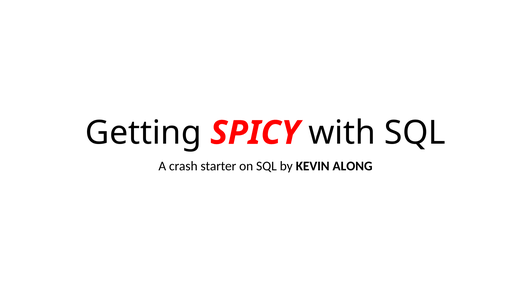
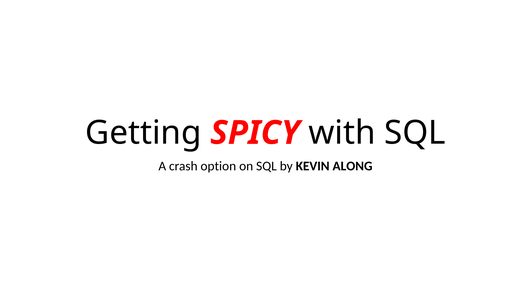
starter: starter -> option (218, 166)
